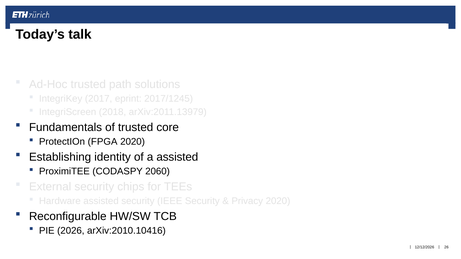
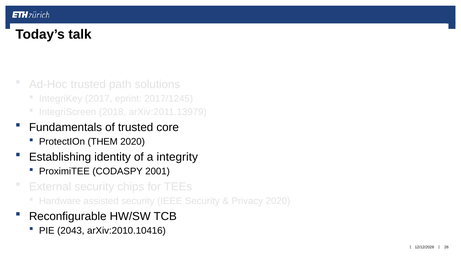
FPGA: FPGA -> THEM (103, 142)
a assisted: assisted -> integrity (177, 157)
2060: 2060 -> 2001 (158, 172)
2026: 2026 -> 2043 (71, 231)
